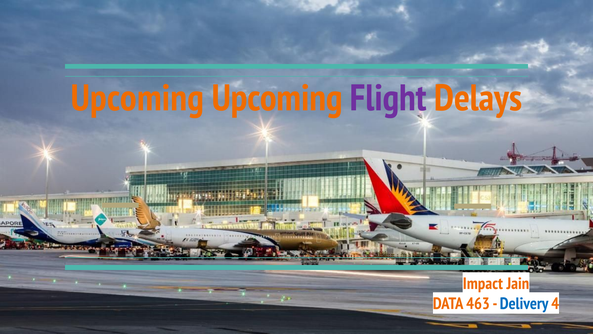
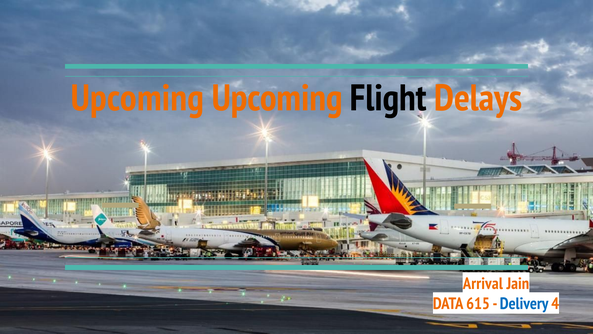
Flight colour: purple -> black (388, 98)
Impact: Impact -> Arrival (483, 283)
463: 463 -> 615 (478, 303)
